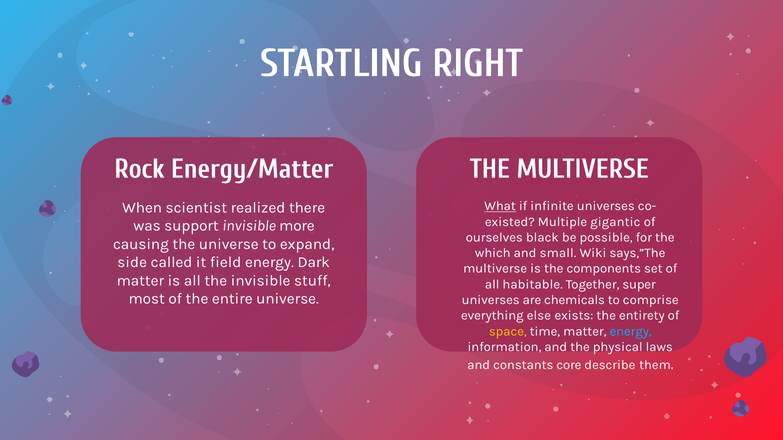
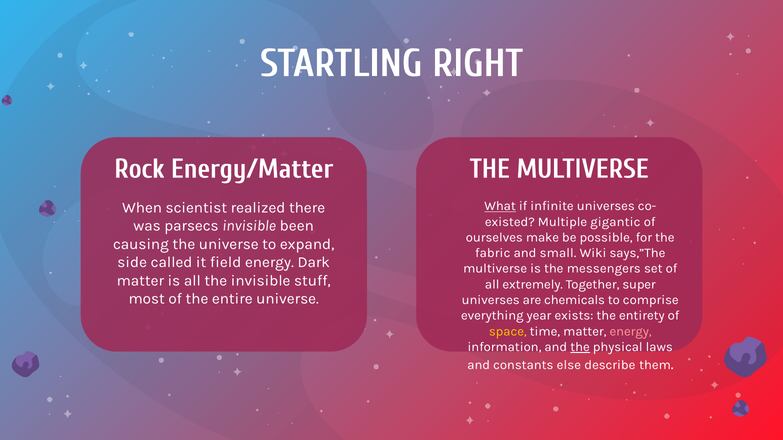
support: support -> parsecs (191, 226)
more: more -> been (297, 226)
black: black -> make (542, 238)
which: which -> fabric (493, 253)
components: components -> messengers (604, 269)
habitable: habitable -> extremely (533, 285)
else: else -> year (539, 316)
energy colour: light blue -> pink (631, 332)
the underline: none -> present (580, 347)
core: core -> else (569, 365)
